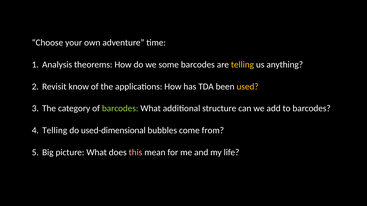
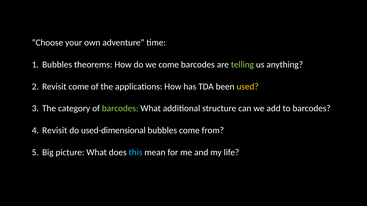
Analysis: Analysis -> Bubbles (57, 65)
we some: some -> come (169, 65)
telling colour: yellow -> light green (242, 65)
Revisit know: know -> come (79, 87)
Telling: Telling -> Revisit (55, 131)
this colour: pink -> light blue (136, 153)
